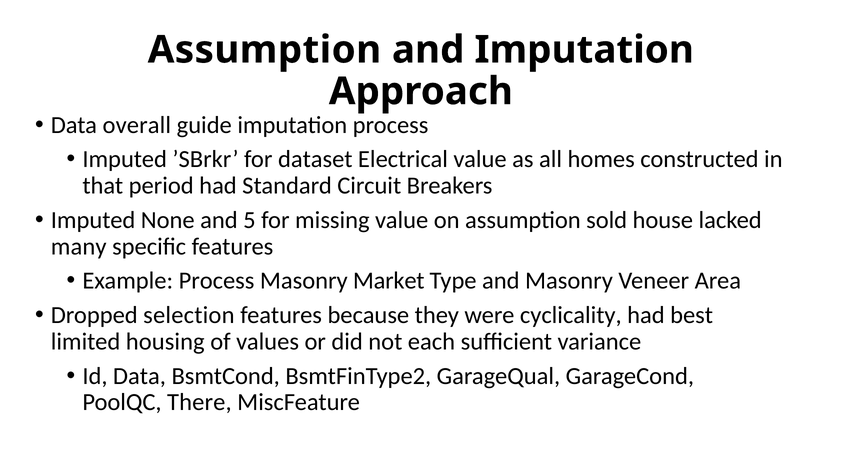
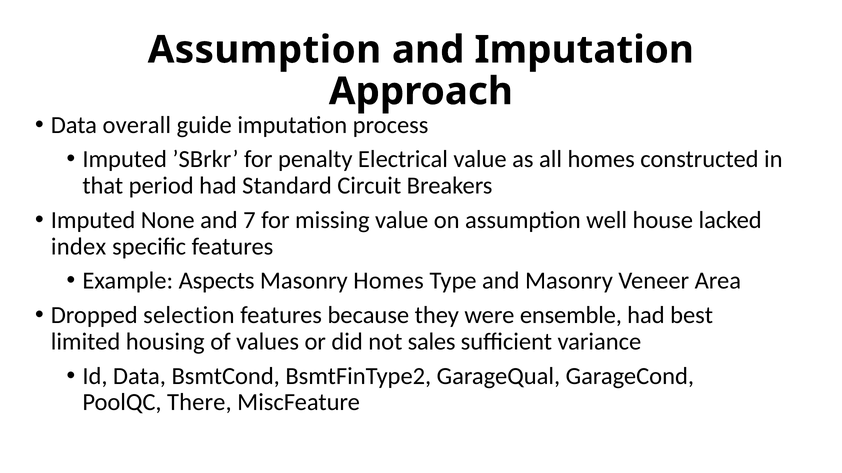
dataset: dataset -> penalty (315, 159)
5: 5 -> 7 (249, 220)
sold: sold -> well (607, 220)
many: many -> index (79, 247)
Example Process: Process -> Aspects (217, 281)
Masonry Market: Market -> Homes (389, 281)
cyclicality: cyclicality -> ensemble (571, 316)
each: each -> sales (432, 342)
